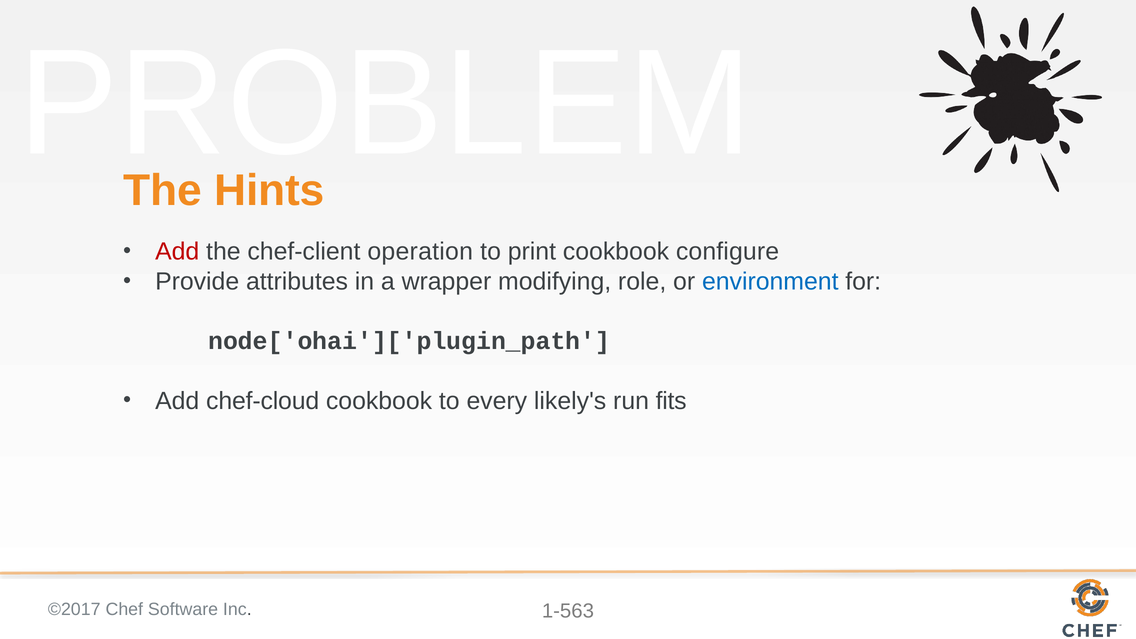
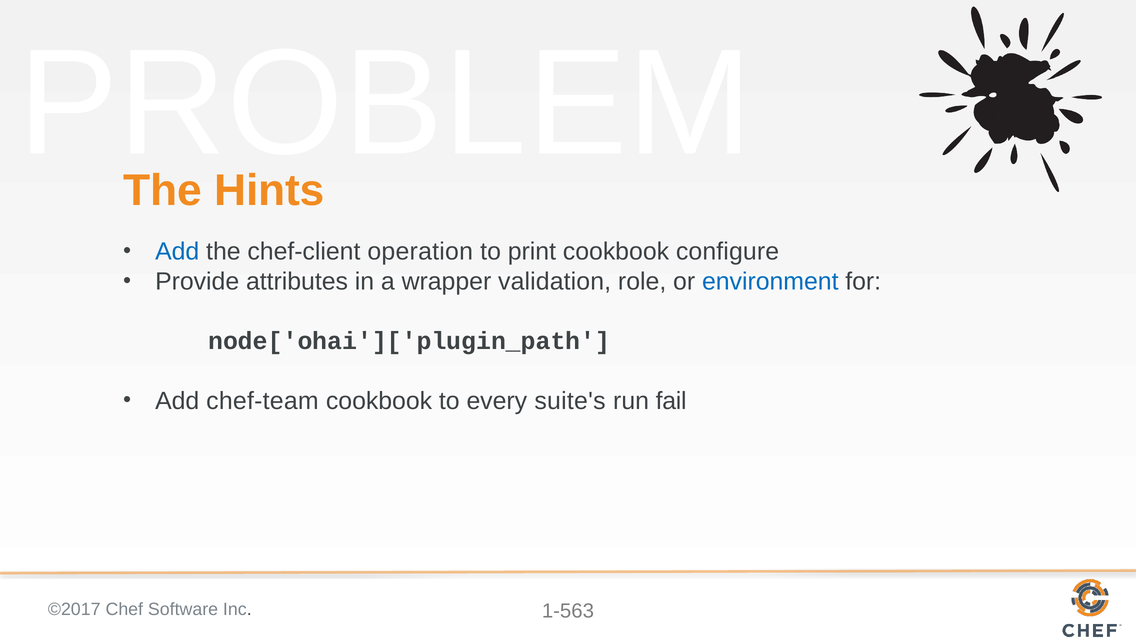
Add colour: red -> blue (177, 252)
modifying: modifying -> validation (555, 282)
chef-cloud: chef-cloud -> chef-team (262, 401)
likely's: likely's -> suite's (570, 401)
fits: fits -> fail (671, 401)
